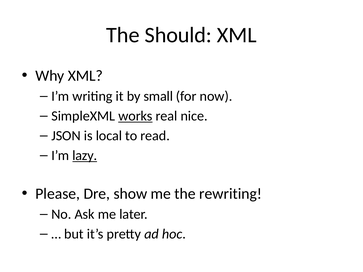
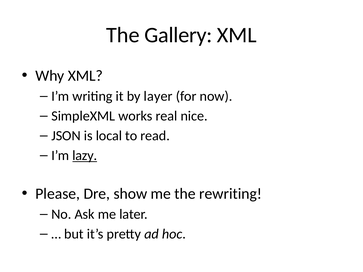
Should: Should -> Gallery (178, 35)
small: small -> layer (158, 96)
works underline: present -> none (135, 116)
